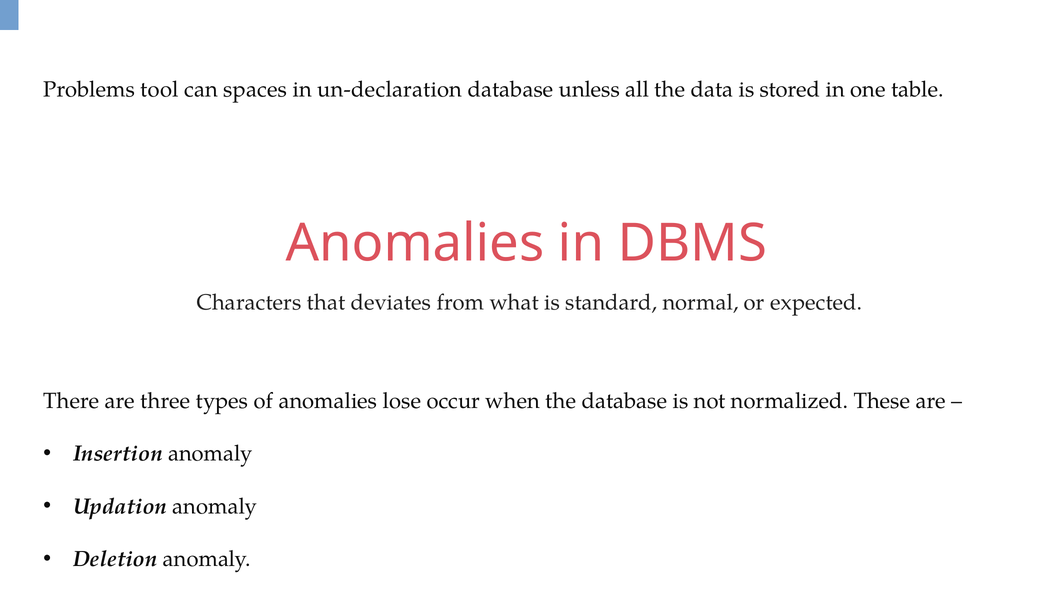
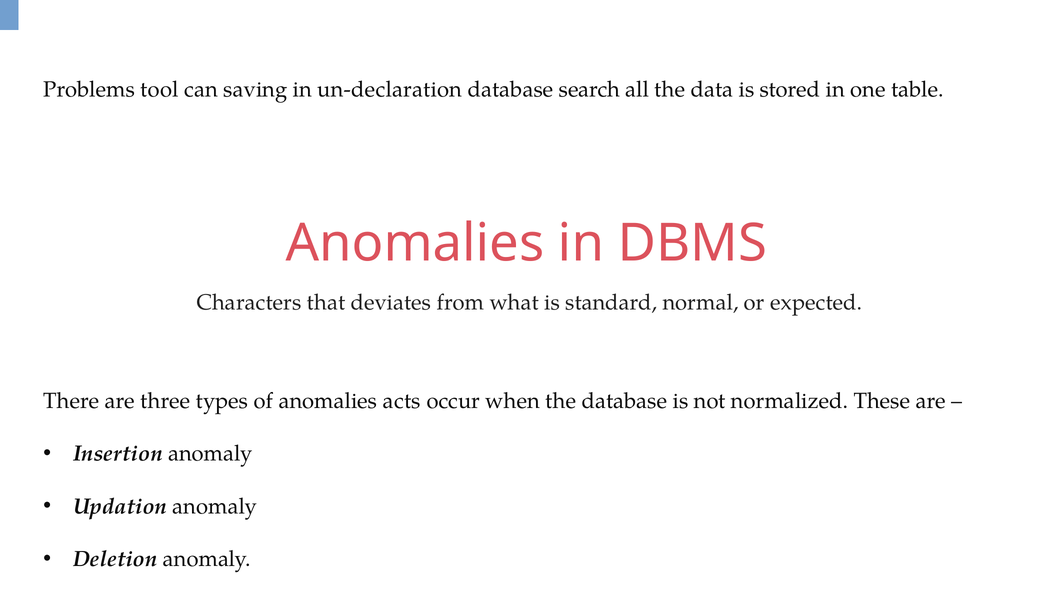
spaces: spaces -> saving (255, 89)
unless: unless -> search (589, 89)
lose: lose -> acts (402, 400)
